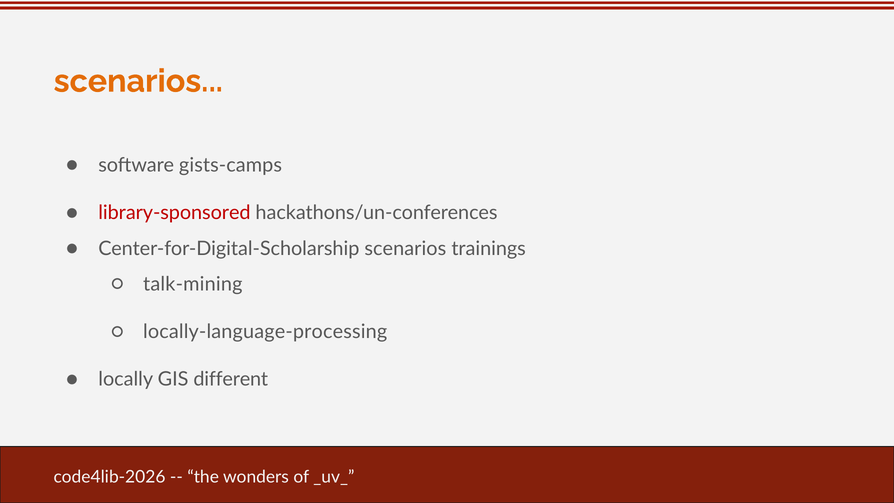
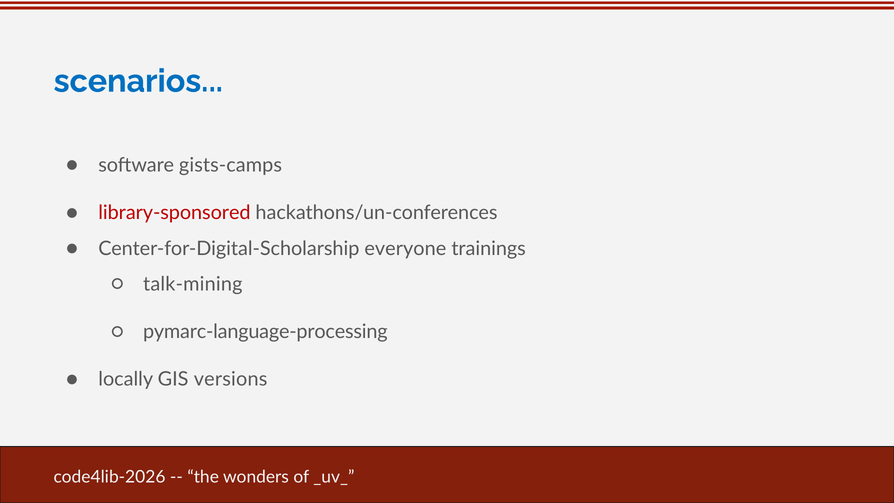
scenarios colour: orange -> blue (138, 81)
Center-for-Digital-Scholarship scenarios: scenarios -> everyone (405, 248)
locally-language-processing: locally-language-processing -> pymarc-language-processing (265, 332)
different: different -> versions (231, 379)
